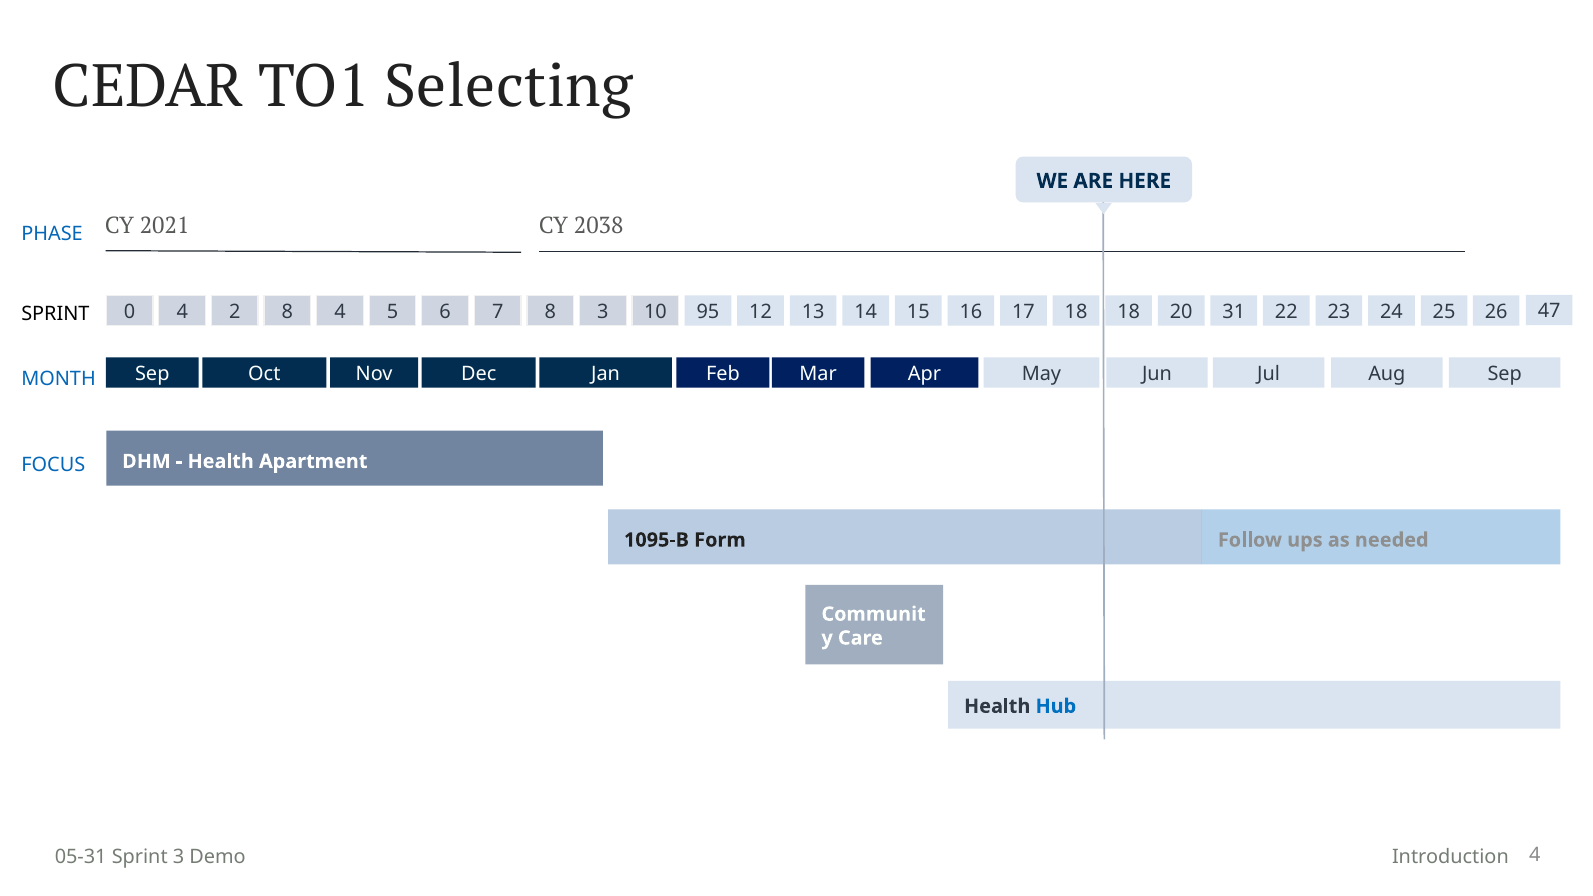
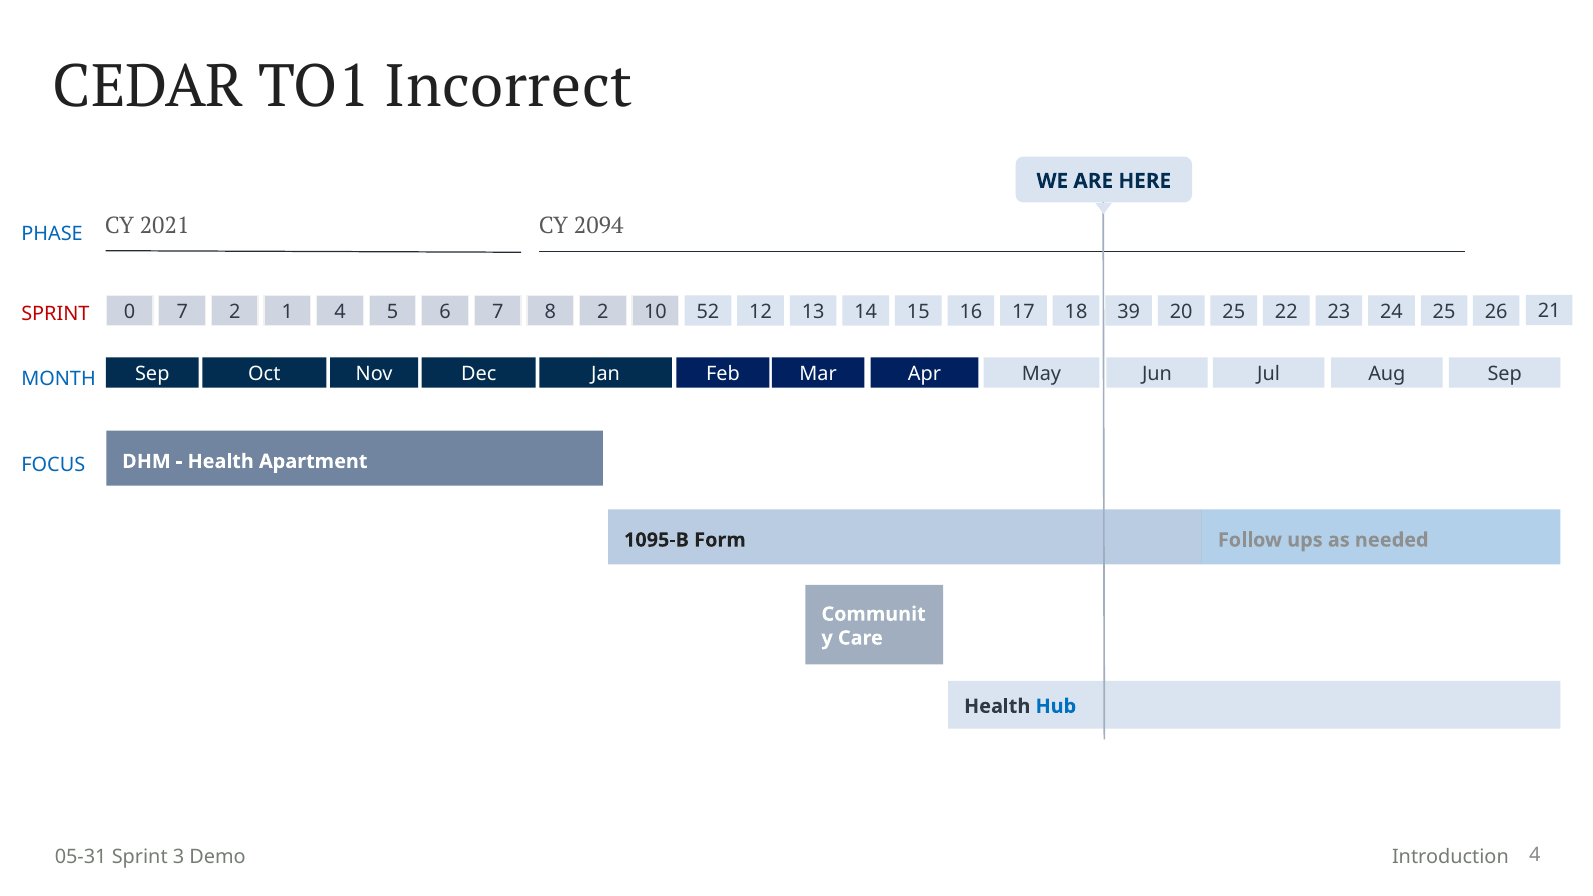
Selecting: Selecting -> Incorrect (509, 87)
2038: 2038 -> 2094 (599, 226)
0 4: 4 -> 7 (182, 312)
2 8: 8 -> 1 (287, 312)
8 3: 3 -> 2 (603, 312)
95: 95 -> 52 (708, 312)
18 18: 18 -> 39 (1129, 312)
20 31: 31 -> 25 (1234, 312)
47: 47 -> 21 (1549, 311)
SPRINT colour: black -> red (55, 314)
